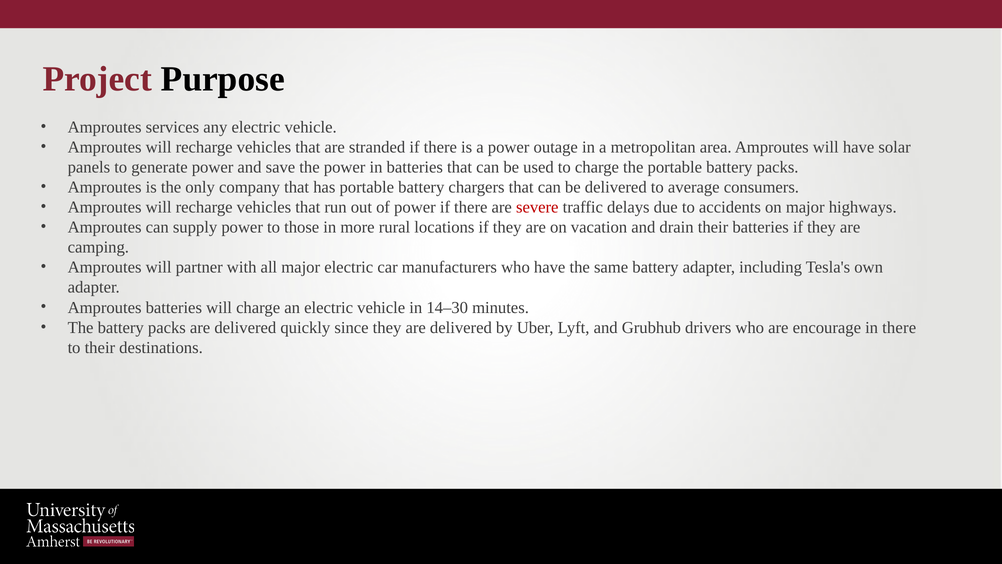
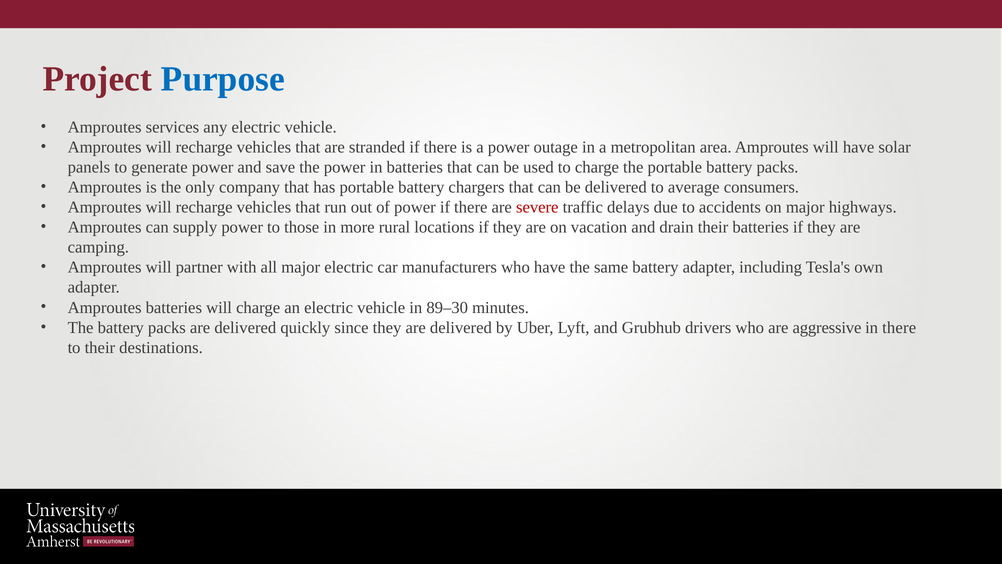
Purpose colour: black -> blue (223, 79)
14–30: 14–30 -> 89–30 (447, 307)
encourage: encourage -> aggressive (827, 327)
